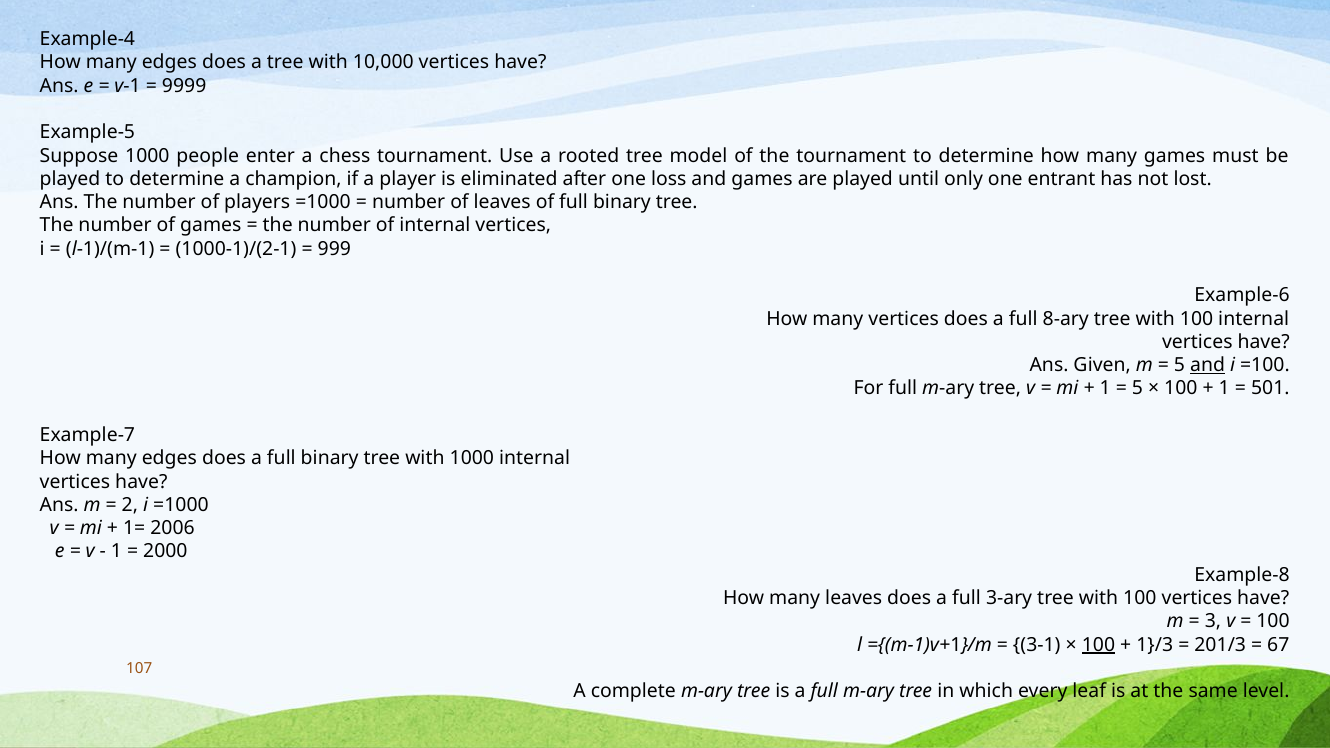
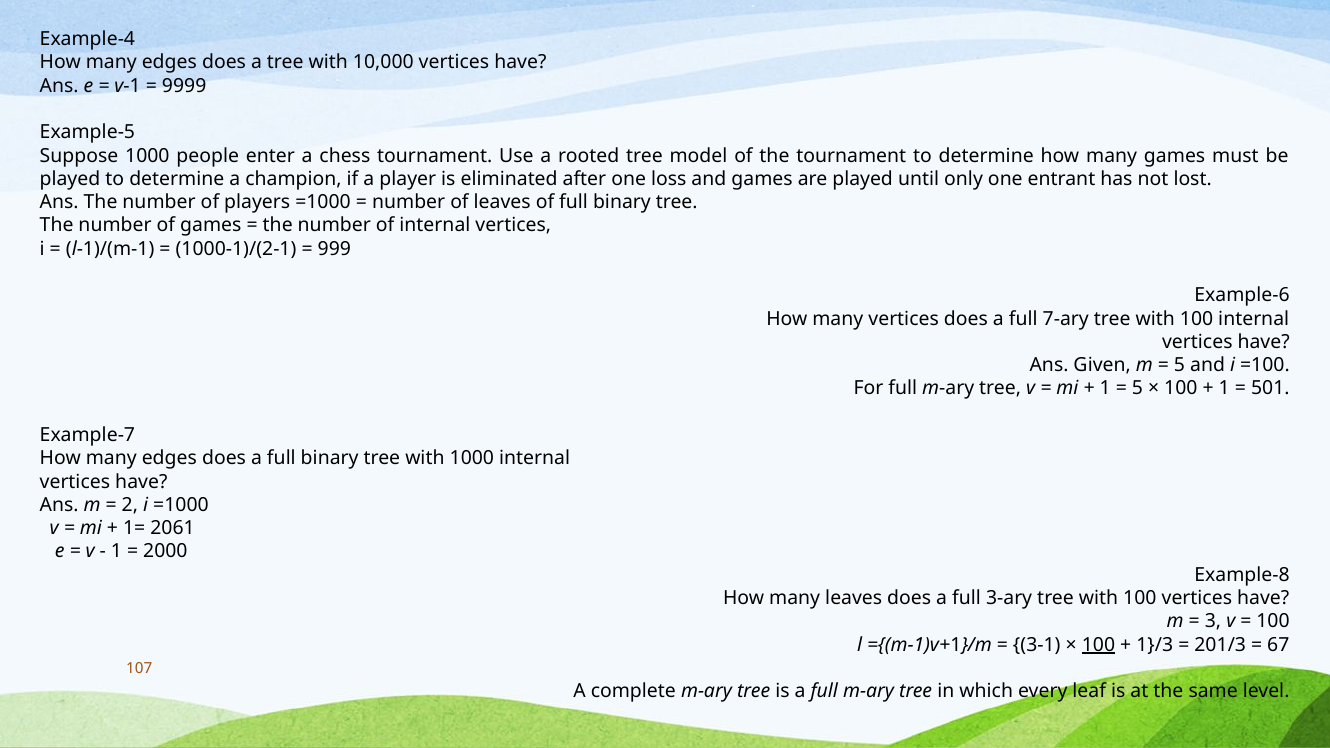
8-ary: 8-ary -> 7-ary (1066, 319)
and underline: present -> none (1208, 365)
2006: 2006 -> 2061 (173, 528)
